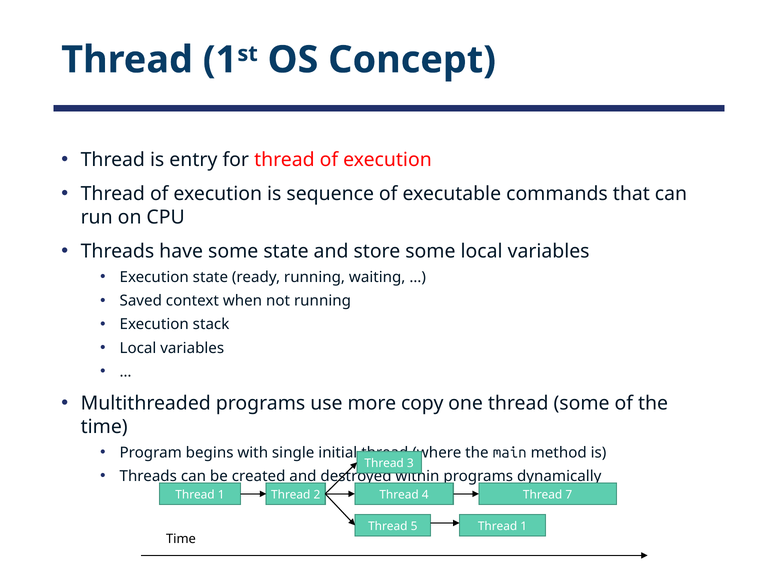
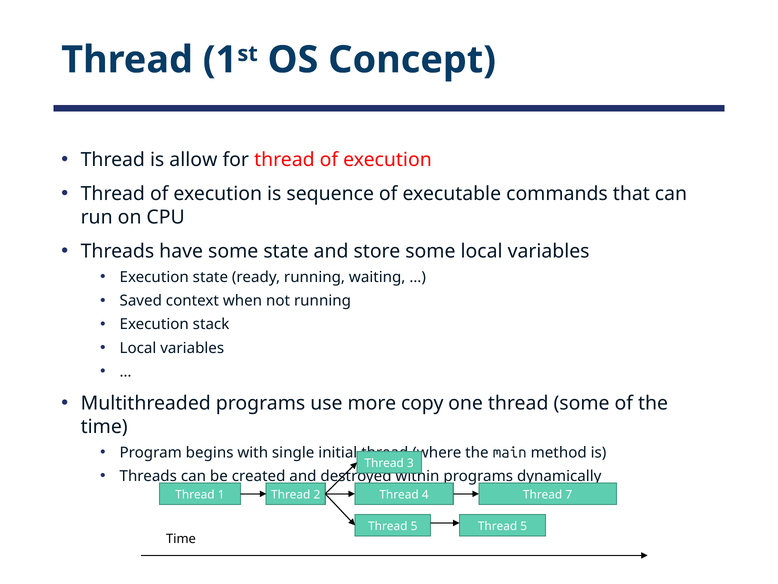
entry: entry -> allow (193, 160)
5 Thread 1: 1 -> 5 (524, 526)
